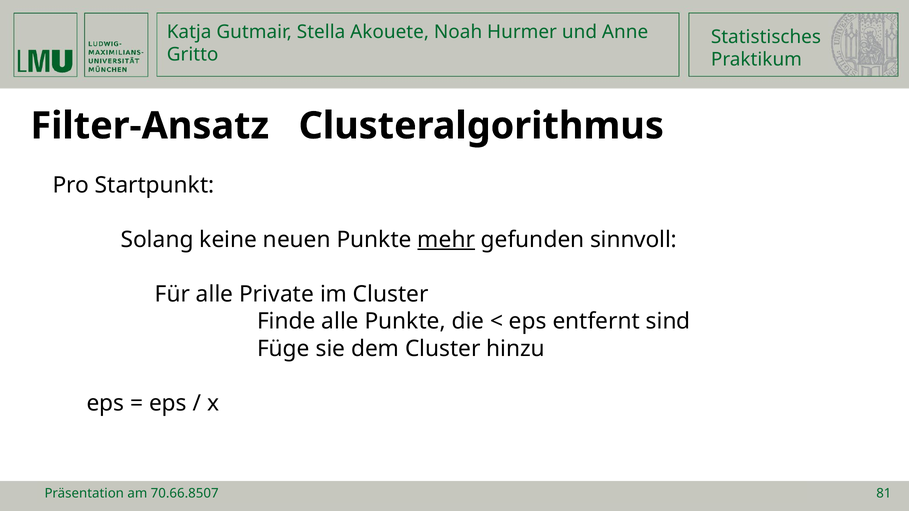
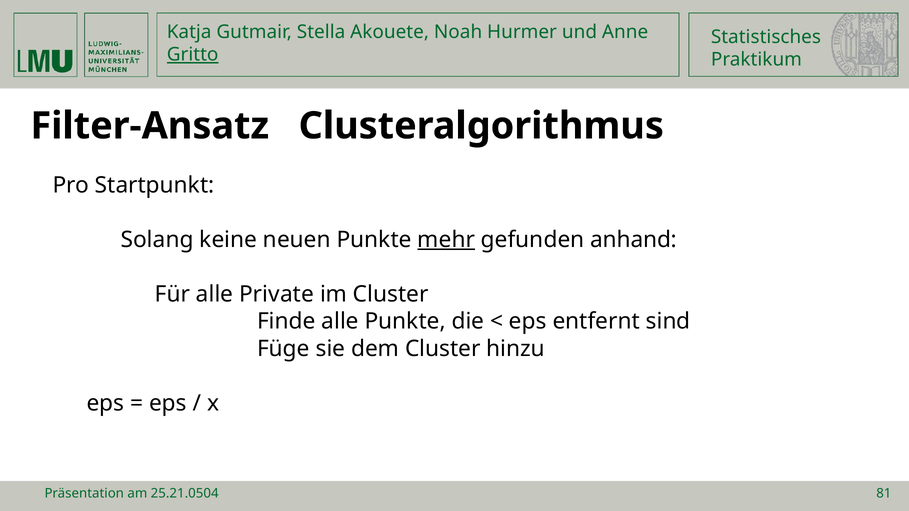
Gritto underline: none -> present (193, 55)
sinnvoll: sinnvoll -> anhand (634, 240)
70.66.8507: 70.66.8507 -> 25.21.0504 (185, 494)
